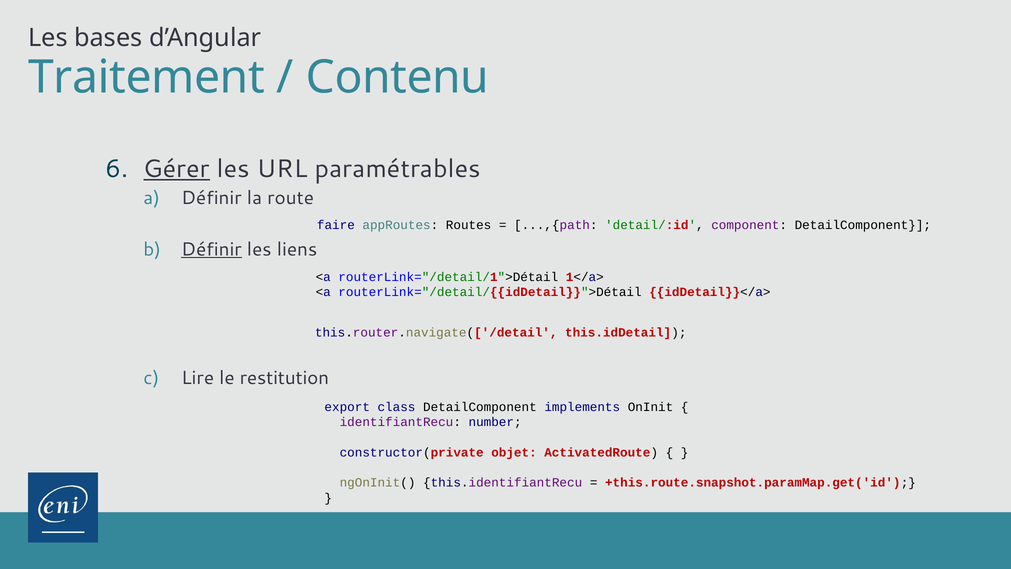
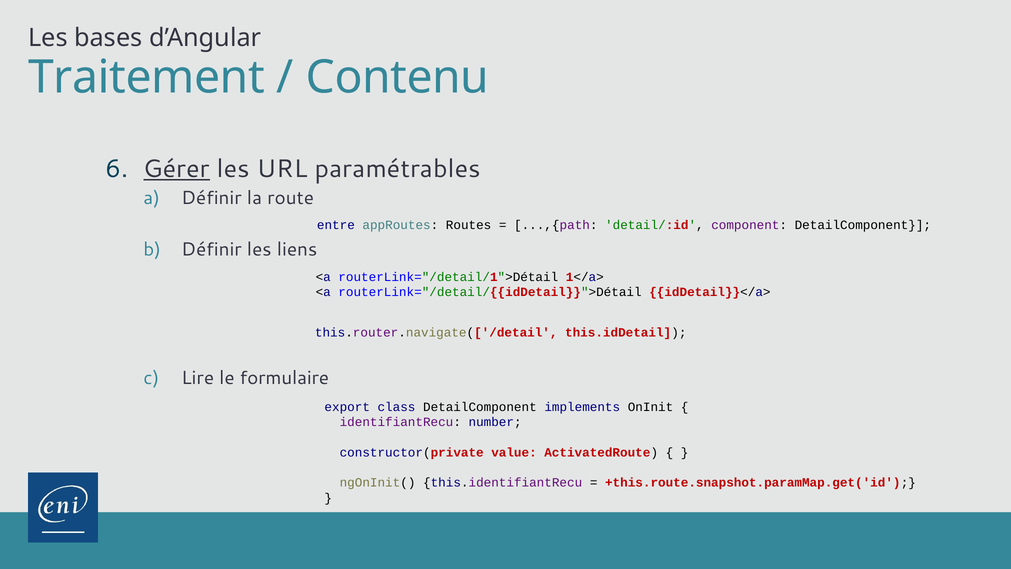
faire: faire -> entre (336, 225)
Définir underline: present -> none (211, 249)
restitution: restitution -> formulaire (284, 378)
objet: objet -> value (514, 452)
